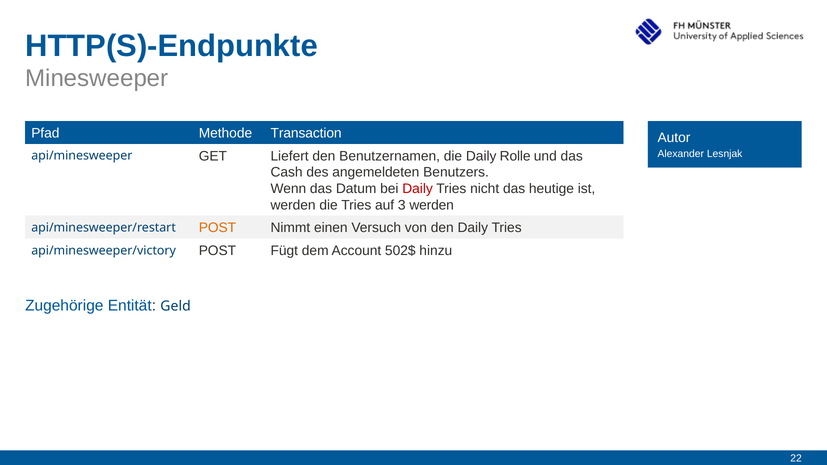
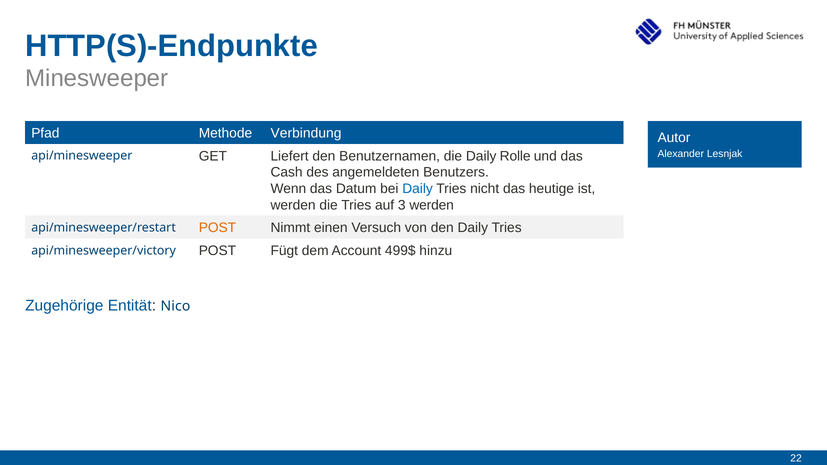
Transaction: Transaction -> Verbindung (306, 133)
Daily colour: red -> blue (418, 189)
502$: 502$ -> 499$ (400, 251)
Geld: Geld -> Nico (176, 306)
